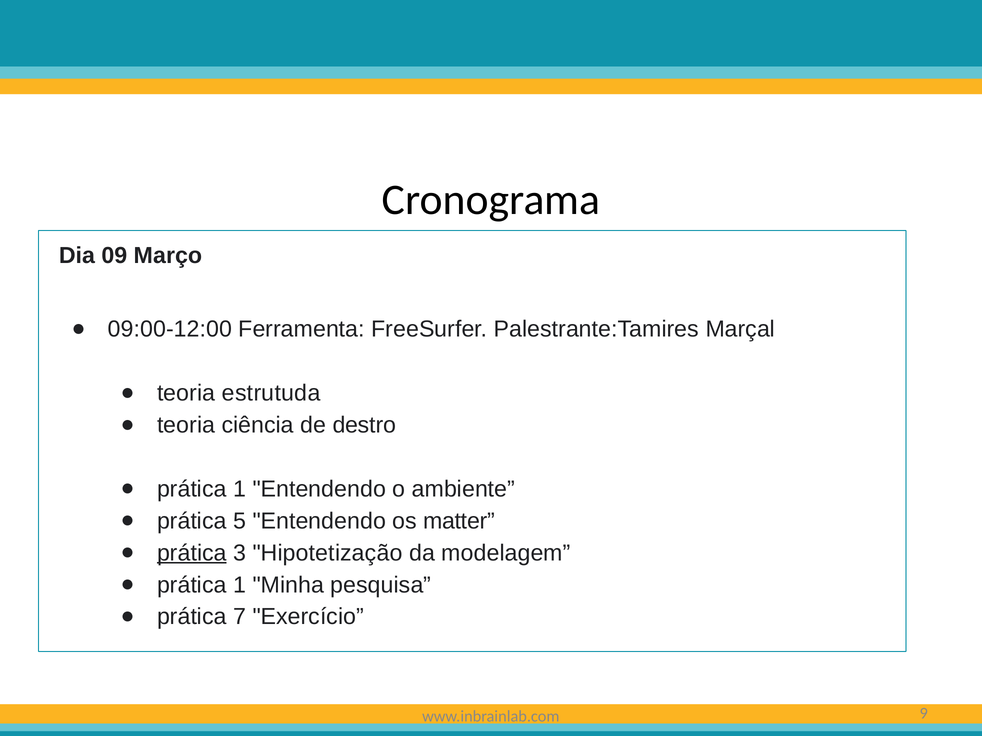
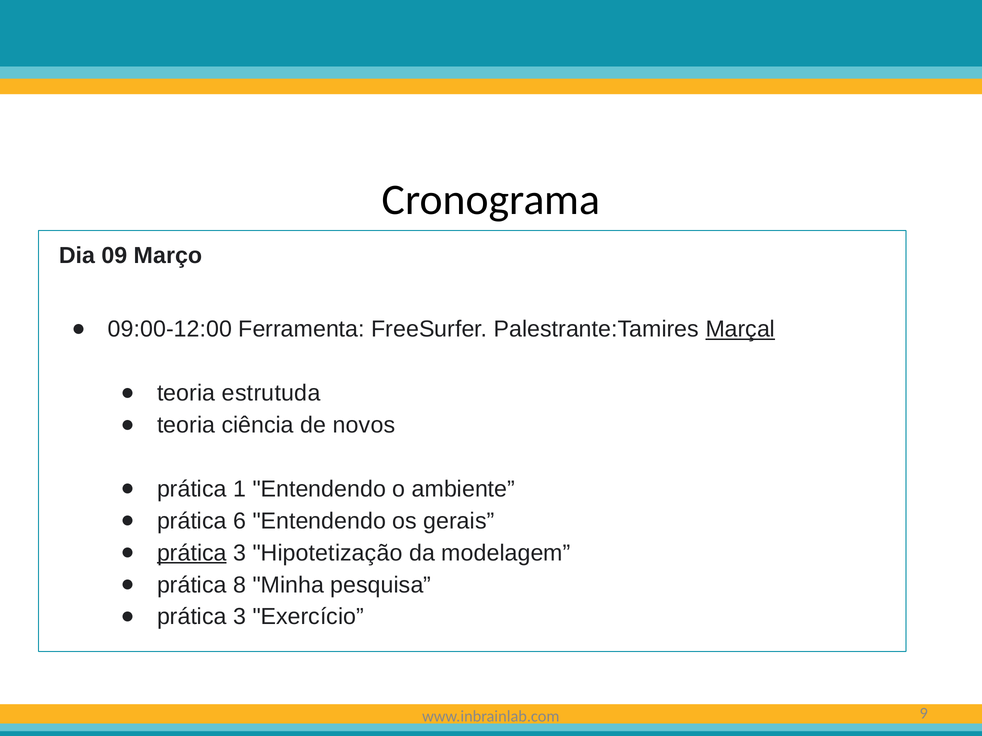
Marçal underline: none -> present (740, 329)
destro: destro -> novos (364, 425)
5: 5 -> 6 (240, 521)
matter: matter -> gerais (459, 521)
1: 1 -> 8 (240, 585)
7: 7 -> 3 (240, 617)
